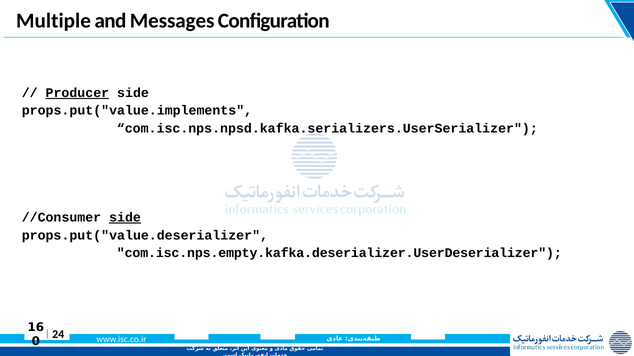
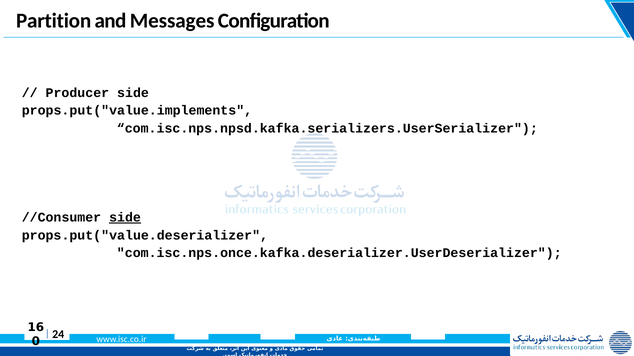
Multiple: Multiple -> Partition (54, 21)
Producer underline: present -> none (77, 93)
com.isc.nps.empty.kafka.deserializer.UserDeserializer: com.isc.nps.empty.kafka.deserializer.UserDeserializer -> com.isc.nps.once.kafka.deserializer.UserDeserializer (339, 253)
